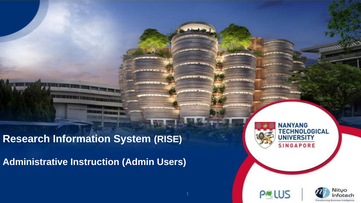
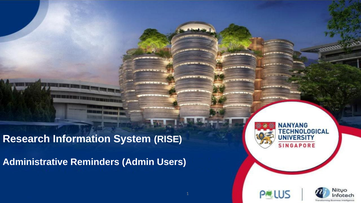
Instruction: Instruction -> Reminders (95, 162)
